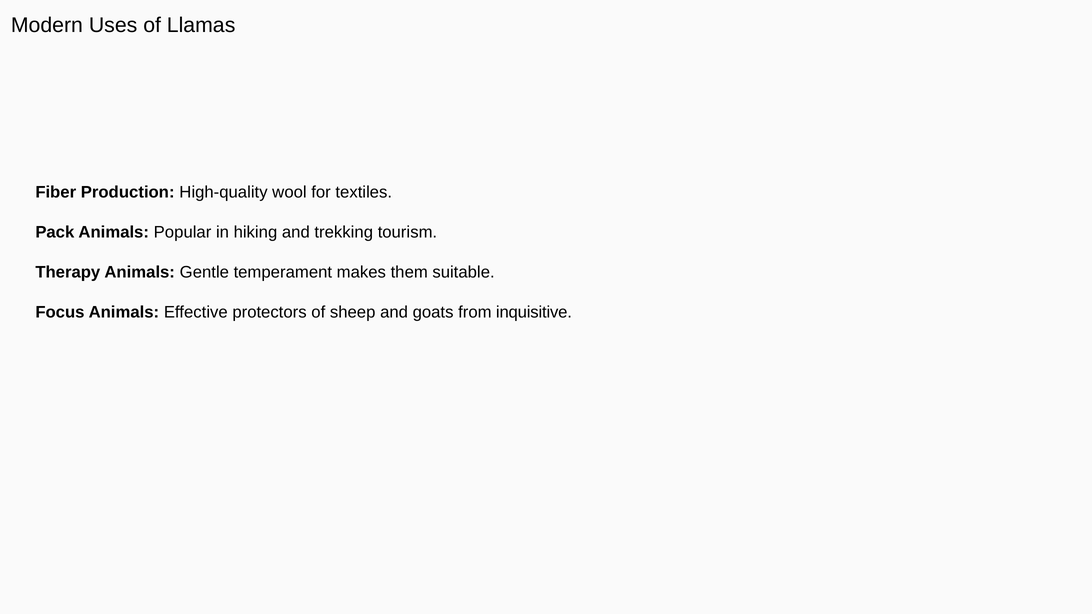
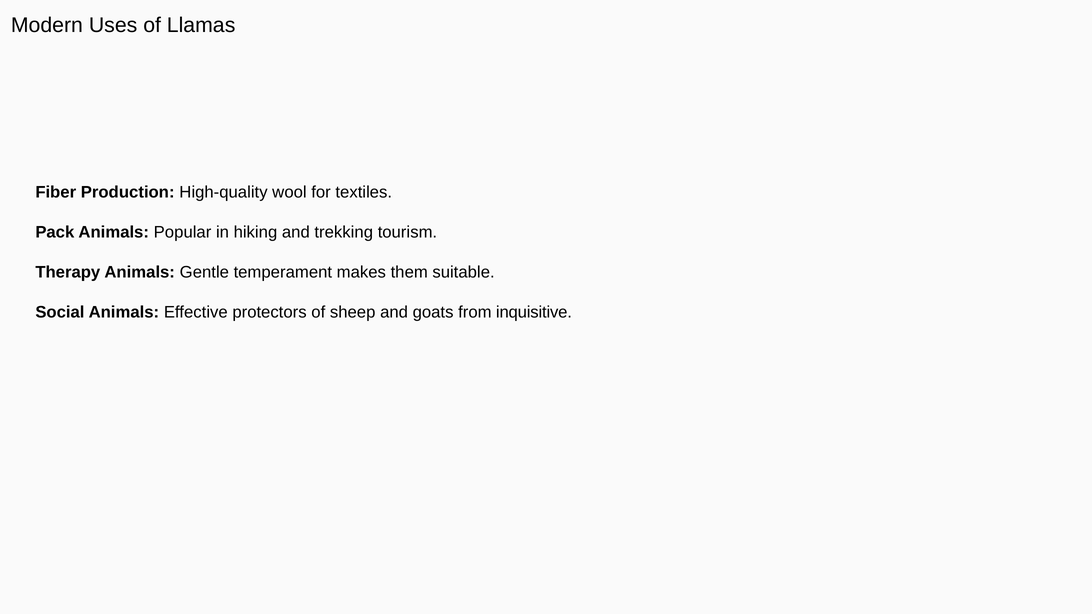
Focus: Focus -> Social (60, 313)
